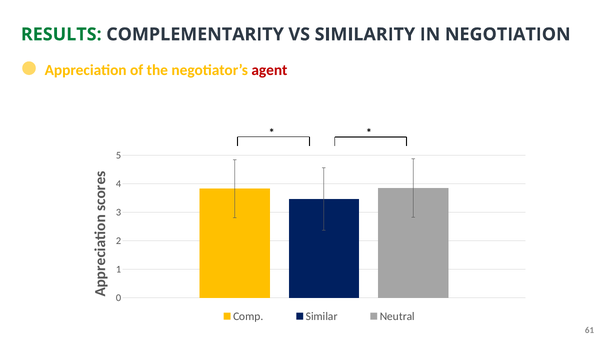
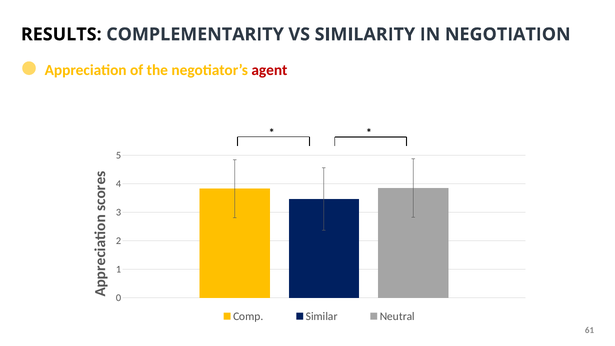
RESULTS colour: green -> black (61, 34)
